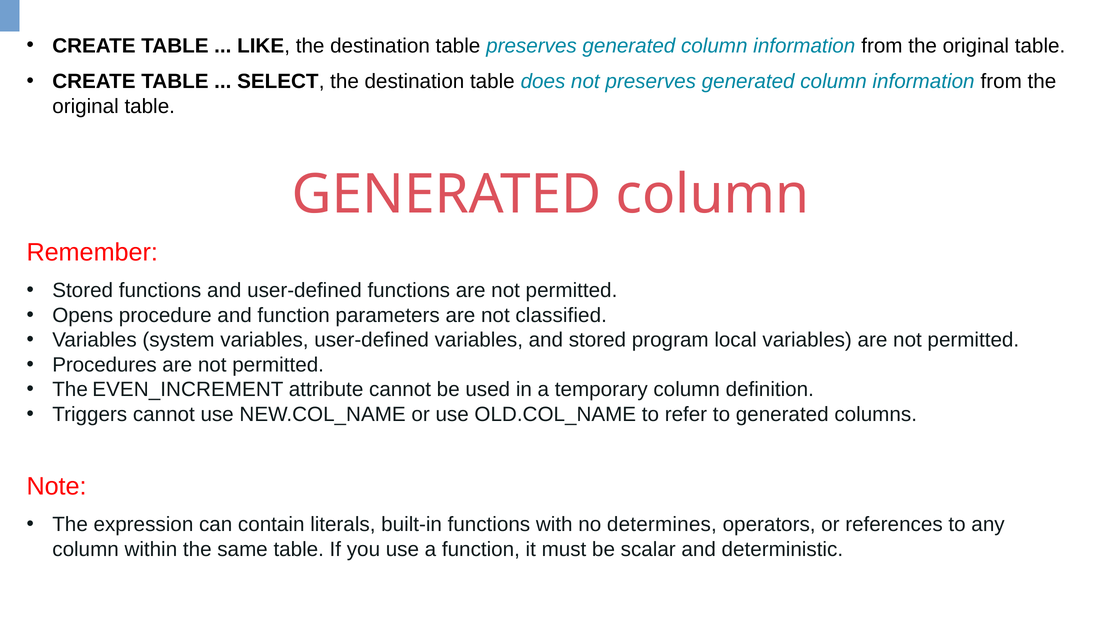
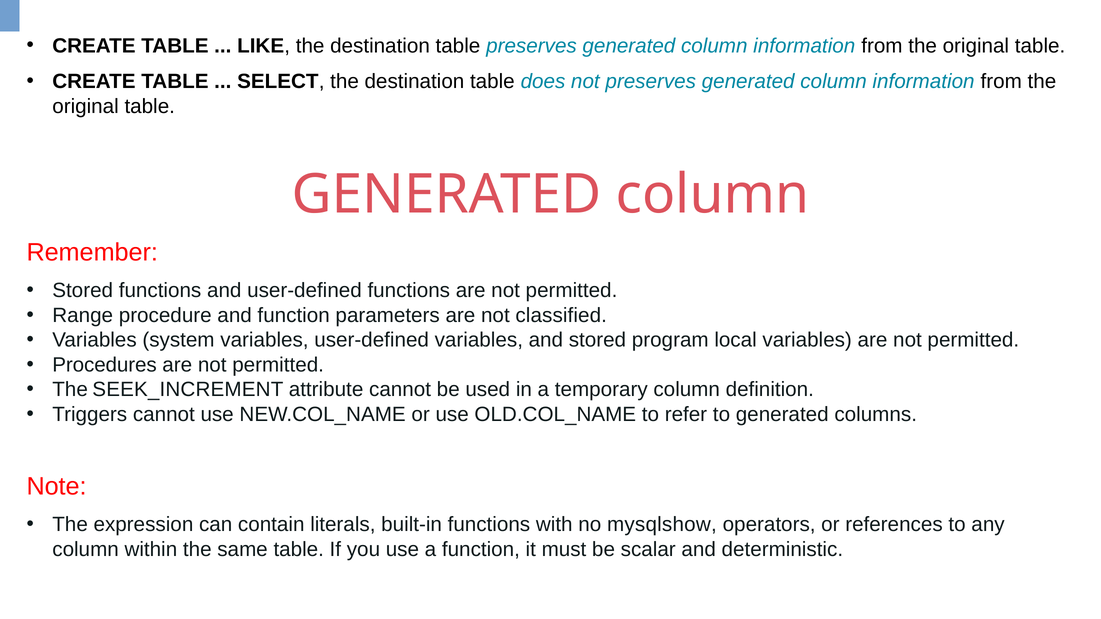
Opens: Opens -> Range (83, 316)
EVEN_INCREMENT: EVEN_INCREMENT -> SEEK_INCREMENT (188, 390)
determines: determines -> mysqlshow (662, 525)
